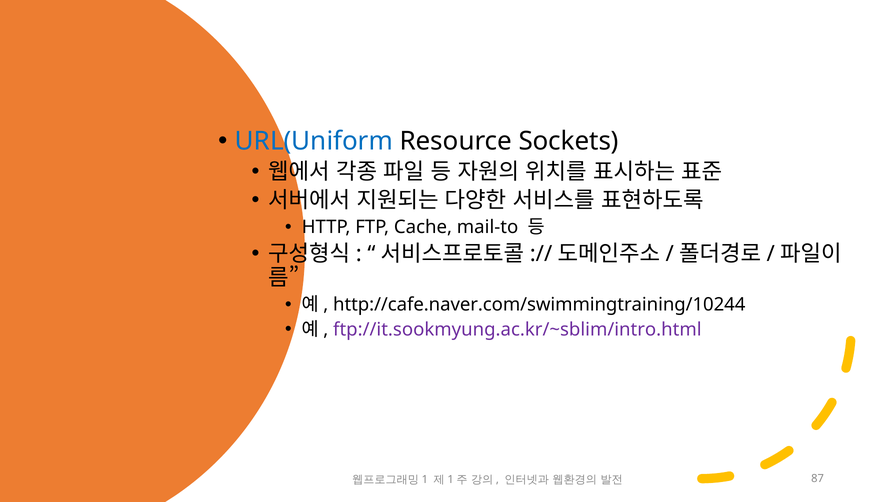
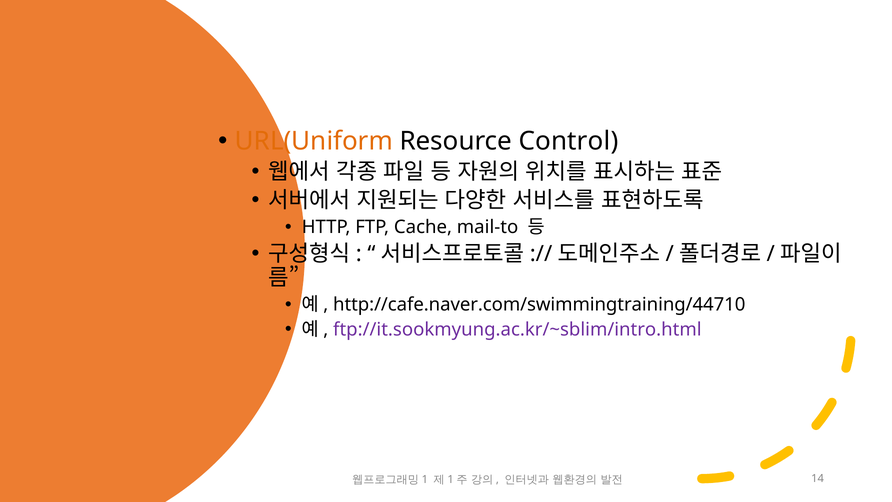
URL(Uniform colour: blue -> orange (314, 141)
Sockets: Sockets -> Control (569, 141)
http://cafe.naver.com/swimmingtraining/10244: http://cafe.naver.com/swimmingtraining/10244 -> http://cafe.naver.com/swimmingtraining/44710 (539, 305)
87: 87 -> 14 (818, 478)
